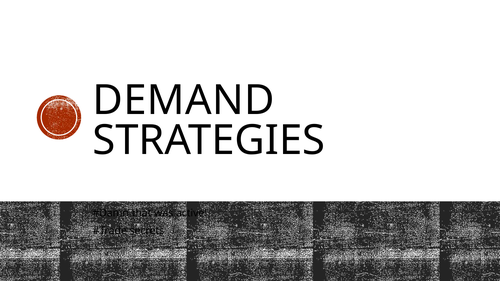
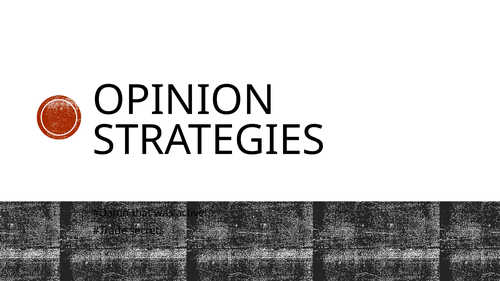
DEMAND: DEMAND -> OPINION (184, 101)
